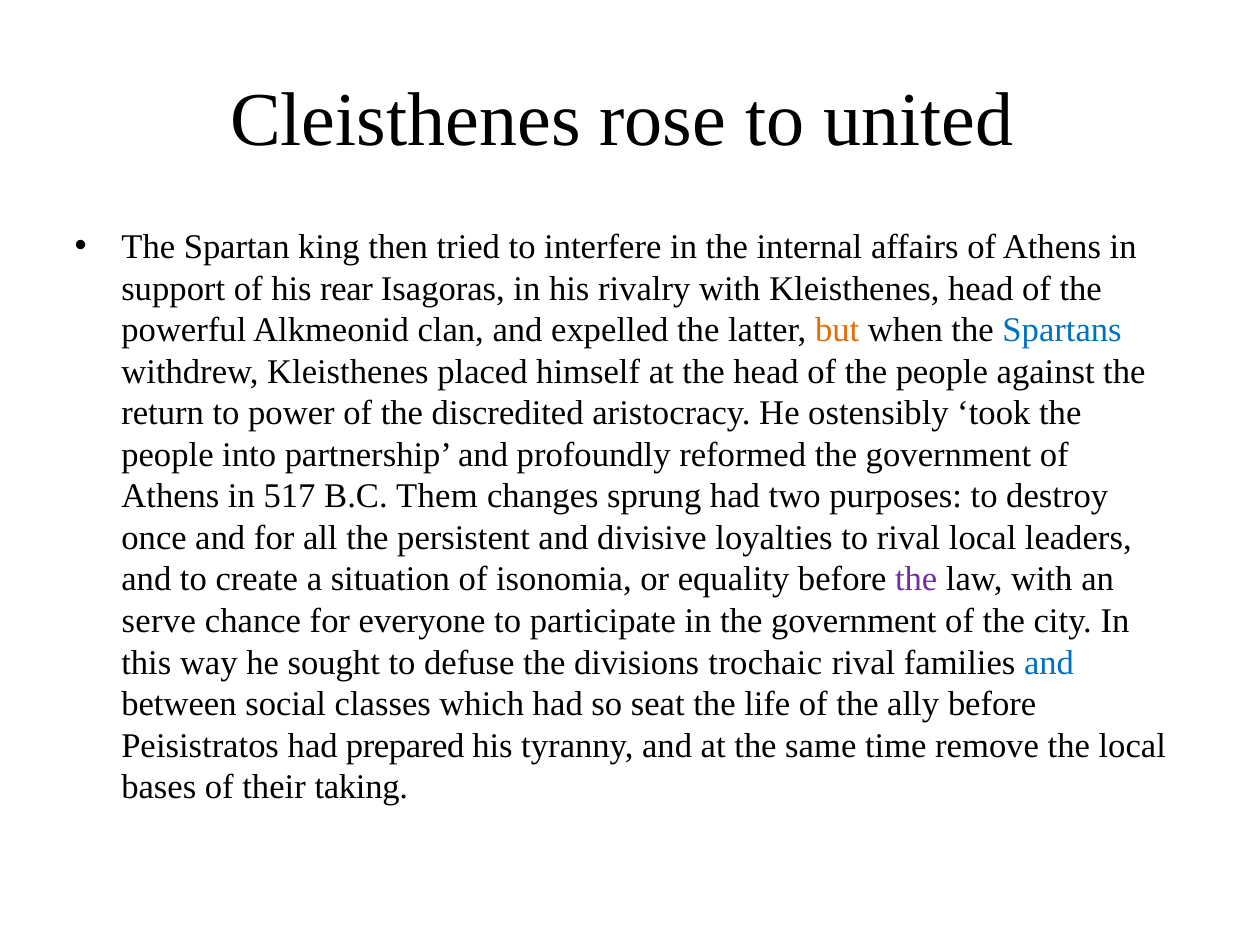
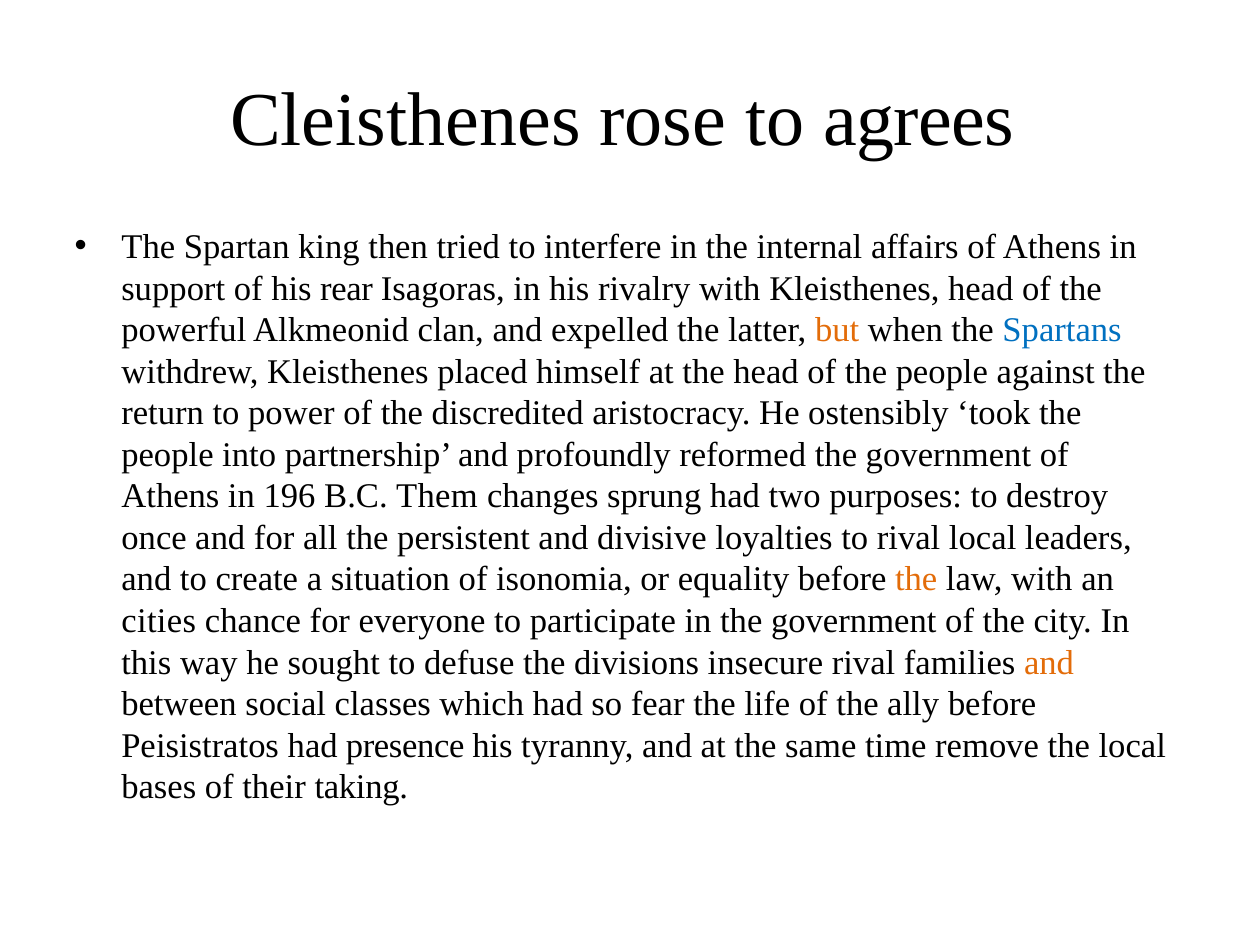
united: united -> agrees (919, 121)
517: 517 -> 196 (290, 496)
the colour: purple -> orange (916, 579)
serve: serve -> cities (159, 621)
trochaic: trochaic -> insecure (765, 662)
and colour: blue -> orange (1049, 662)
seat: seat -> fear (658, 704)
prepared: prepared -> presence (405, 745)
